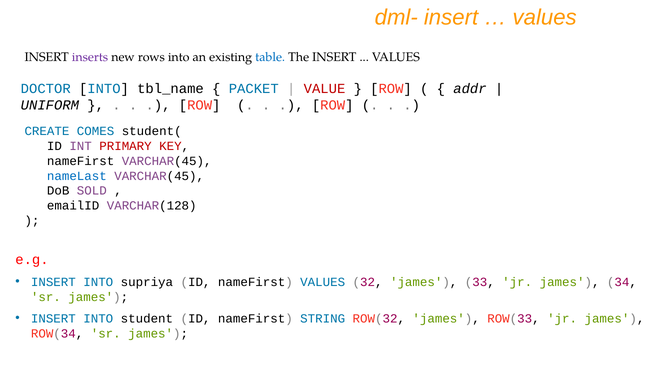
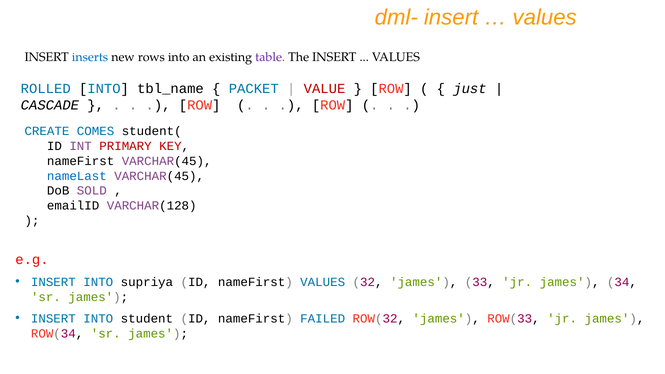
inserts colour: purple -> blue (90, 57)
table colour: blue -> purple (270, 57)
DOCTOR: DOCTOR -> ROLLED (46, 89)
addr: addr -> just (470, 89)
UNIFORM: UNIFORM -> CASCADE (50, 105)
STRING: STRING -> FAILED (323, 319)
